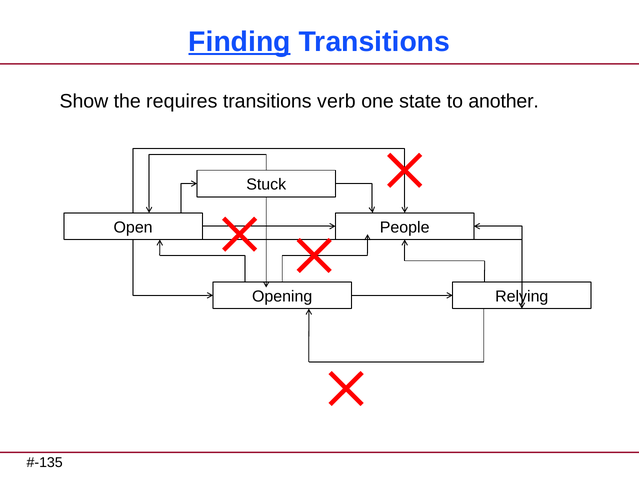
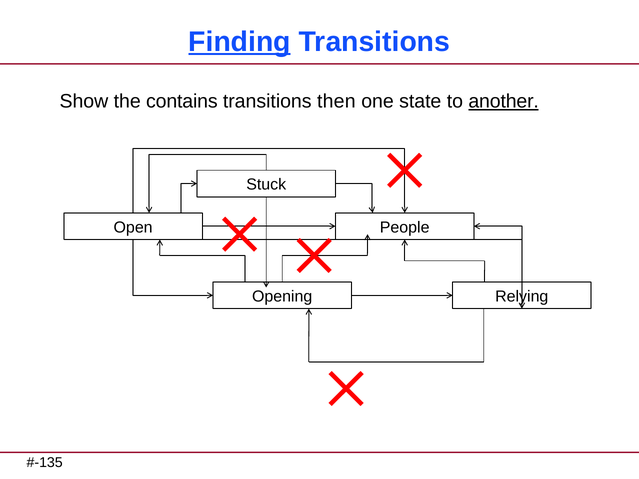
requires: requires -> contains (182, 101)
verb: verb -> then (336, 101)
another underline: none -> present (504, 101)
